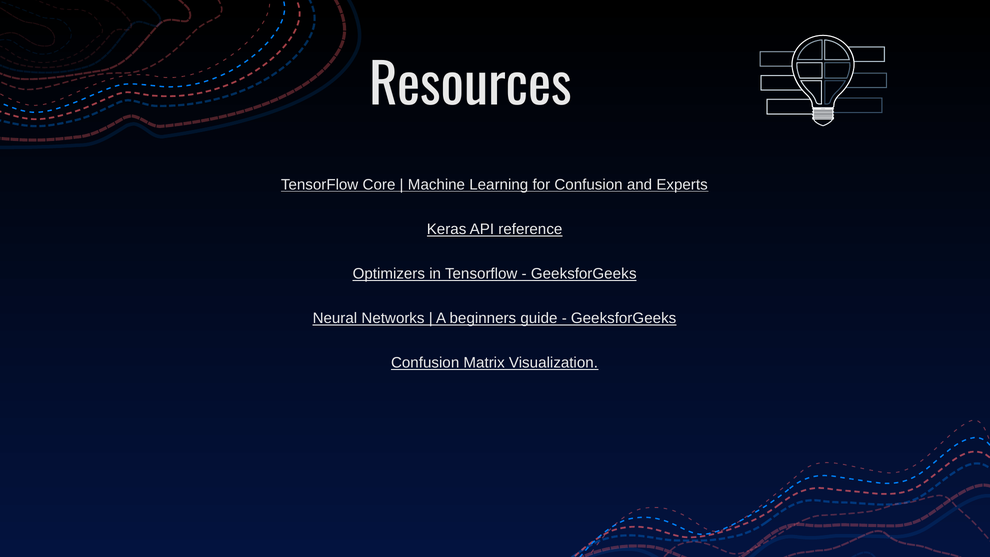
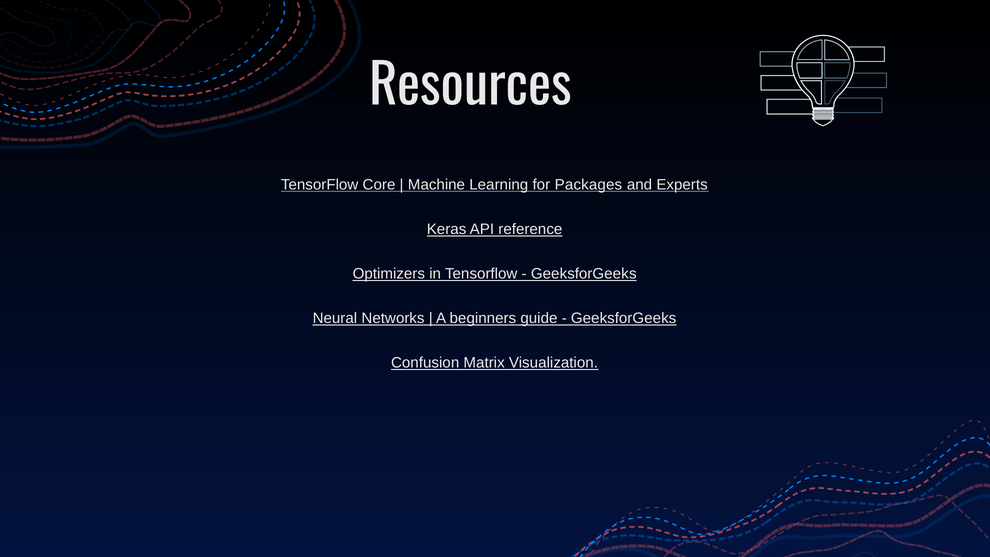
for Confusion: Confusion -> Packages (588, 185)
